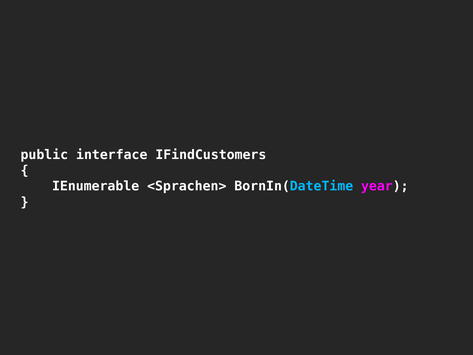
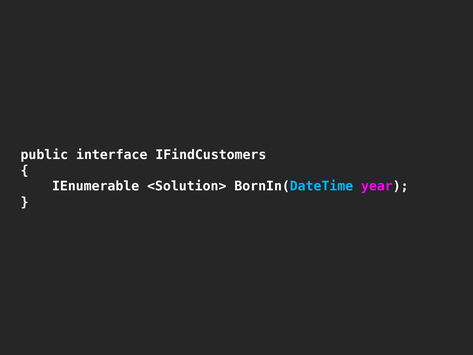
<Sprachen>: <Sprachen> -> <Solution> (187, 186)
